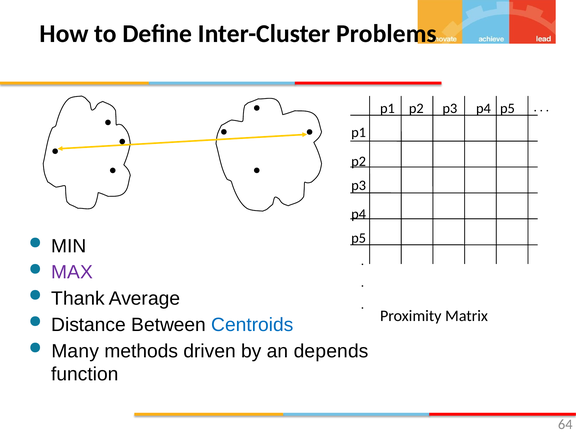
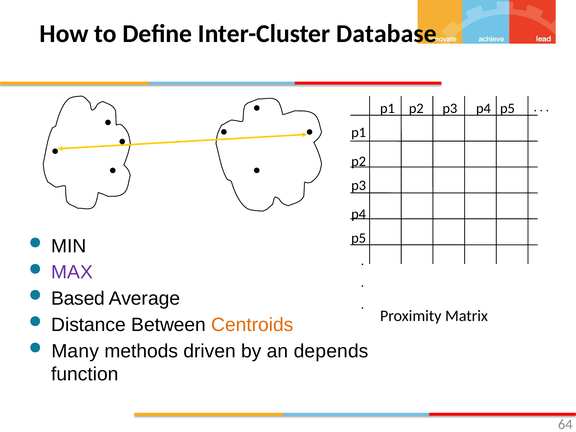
Problems: Problems -> Database (386, 34)
Thank: Thank -> Based (78, 299)
Centroids colour: blue -> orange (252, 325)
